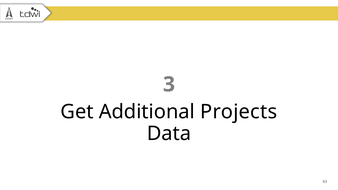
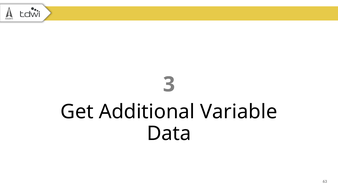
Projects: Projects -> Variable (239, 112)
